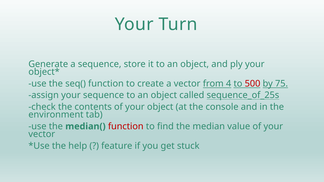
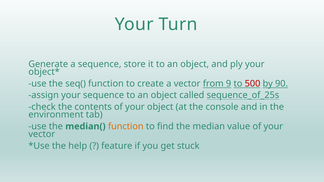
4: 4 -> 9 (229, 84)
75: 75 -> 90 (282, 84)
function colour: red -> orange (126, 127)
